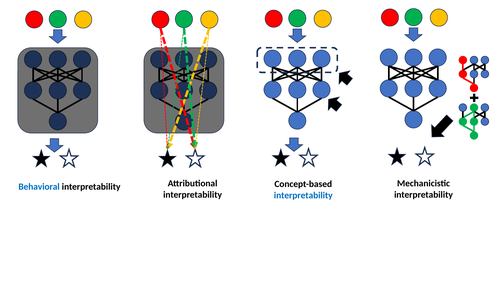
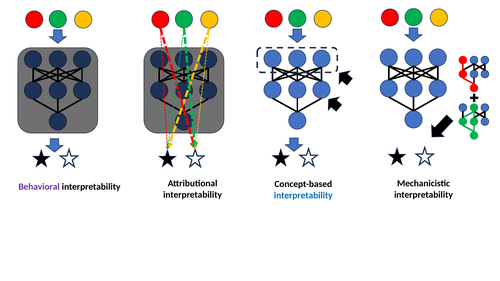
Behavioral colour: blue -> purple (39, 187)
